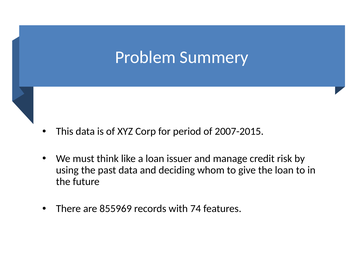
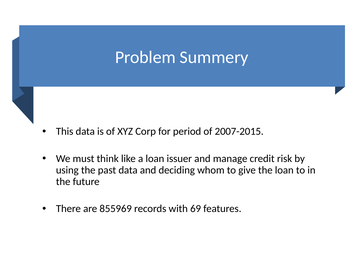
74: 74 -> 69 (196, 209)
